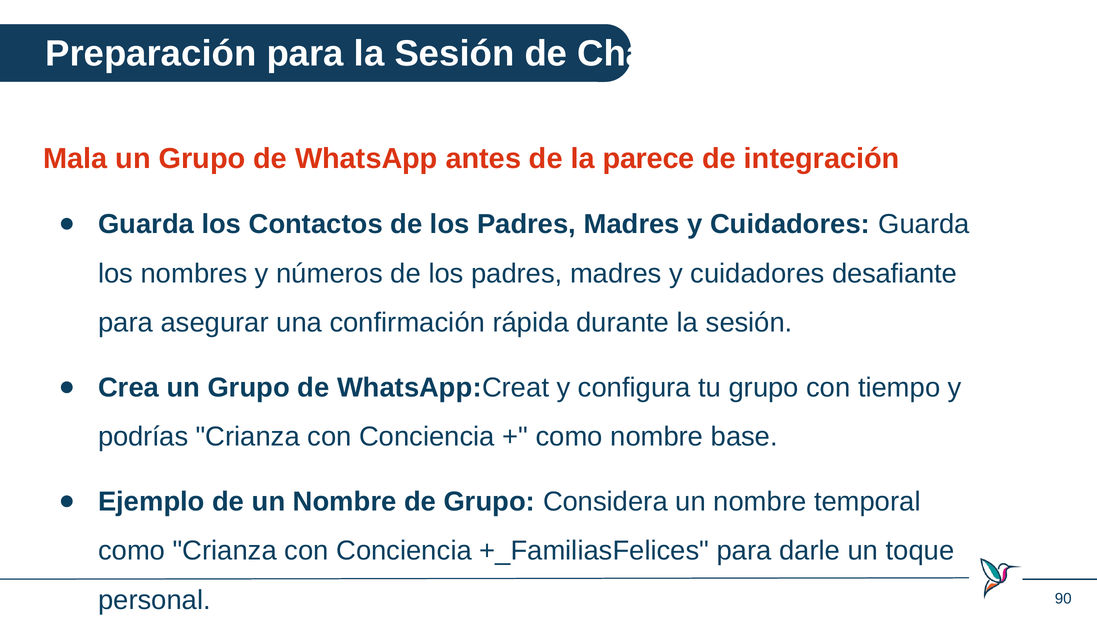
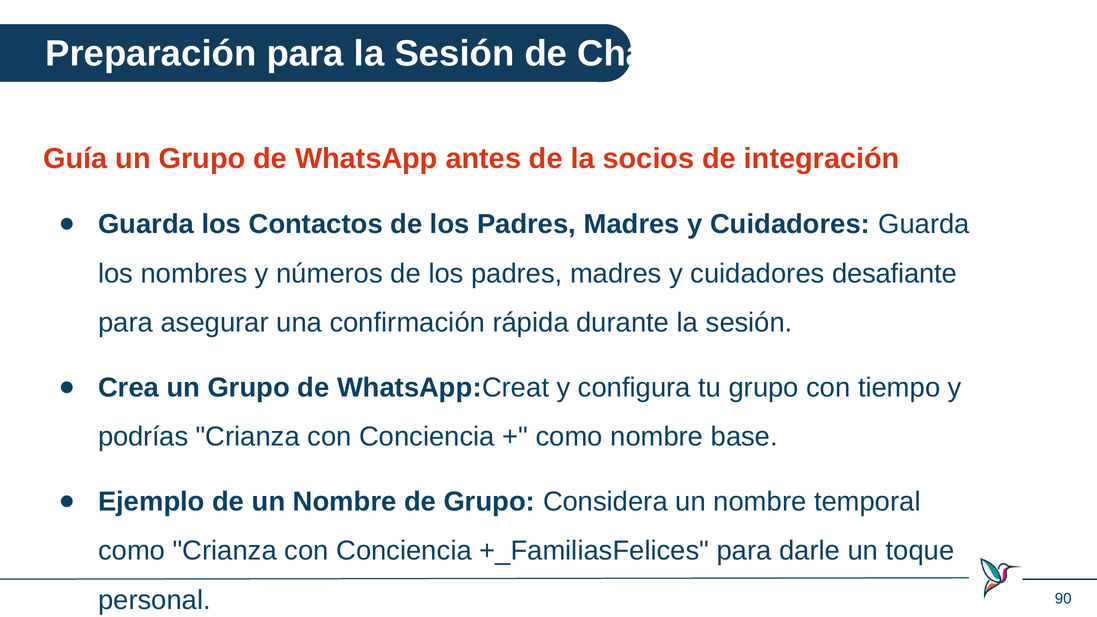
Mala: Mala -> Guía (75, 159)
parece: parece -> socios (648, 159)
